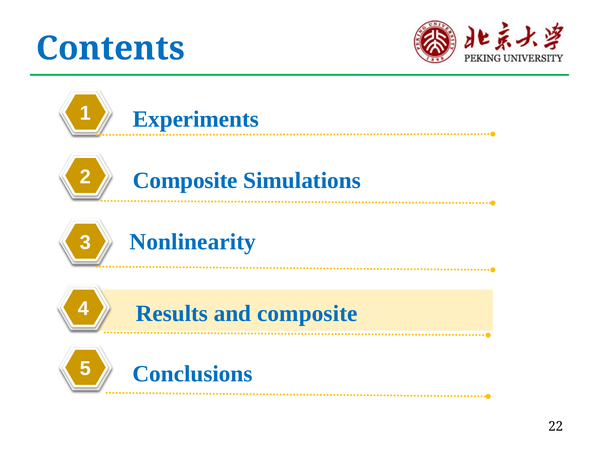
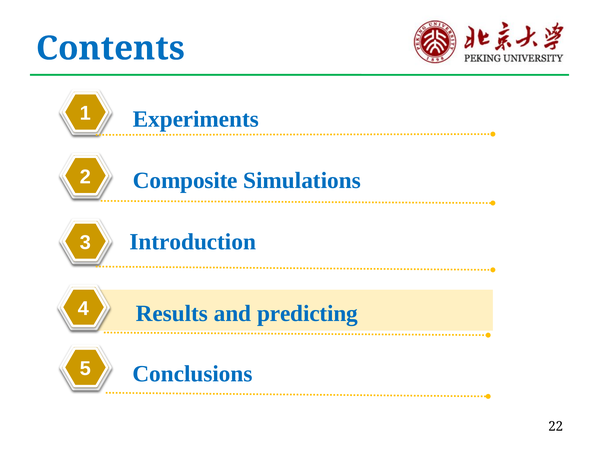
Nonlinearity: Nonlinearity -> Introduction (193, 242)
and composite: composite -> predicting (307, 314)
